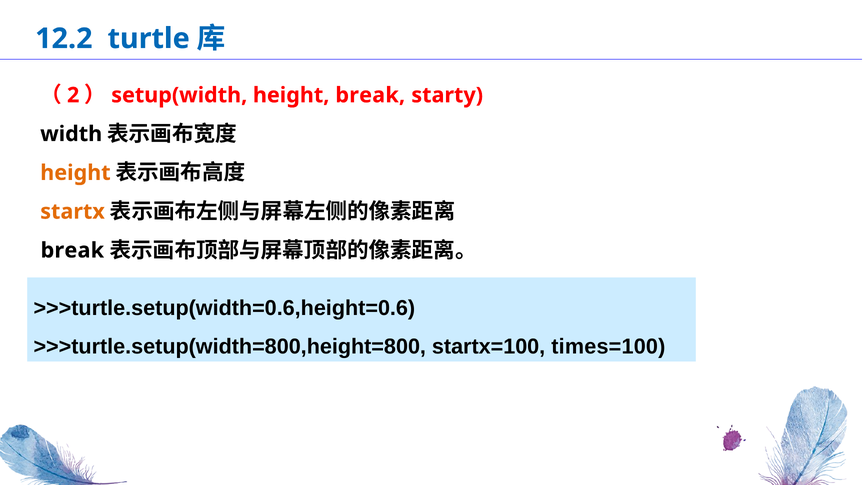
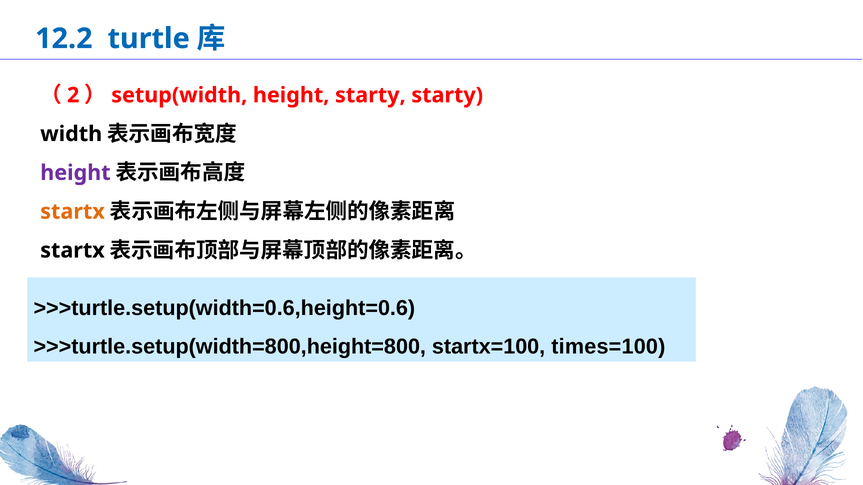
height break: break -> starty (370, 95)
height colour: orange -> purple (75, 173)
break: break -> startx (72, 251)
